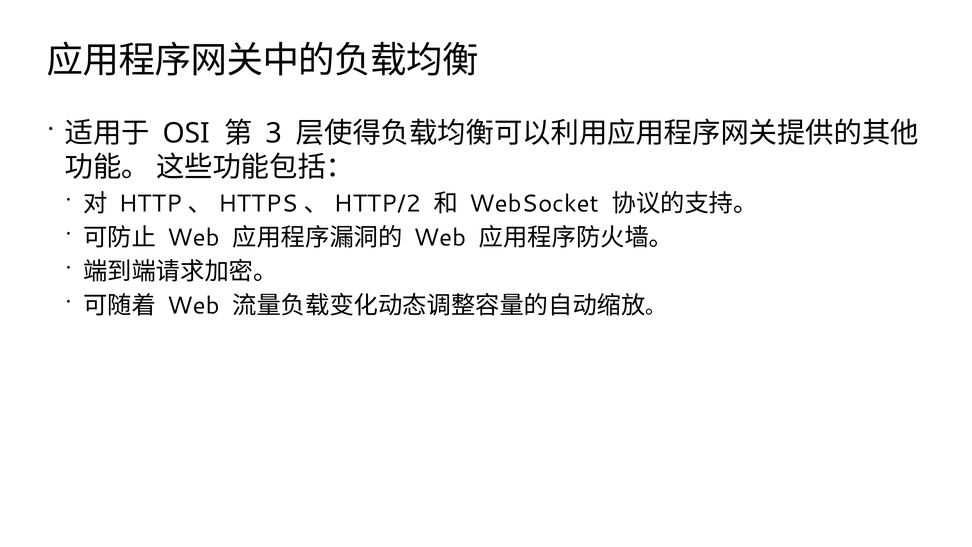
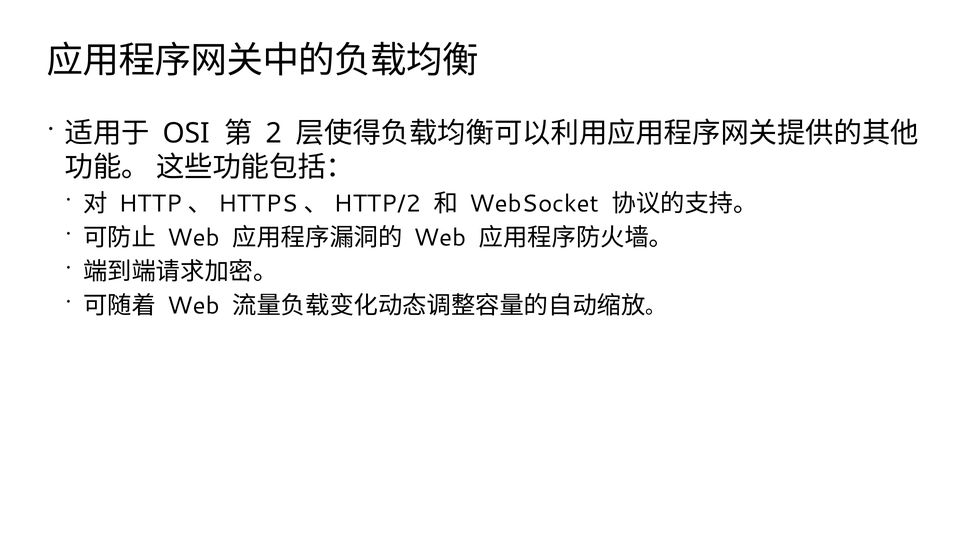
3: 3 -> 2 (274, 133)
